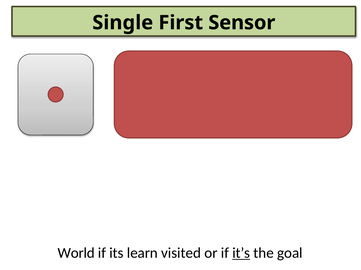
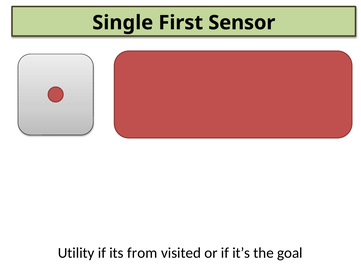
World: World -> Utility (76, 254)
learn: learn -> from (142, 254)
it’s underline: present -> none (241, 254)
